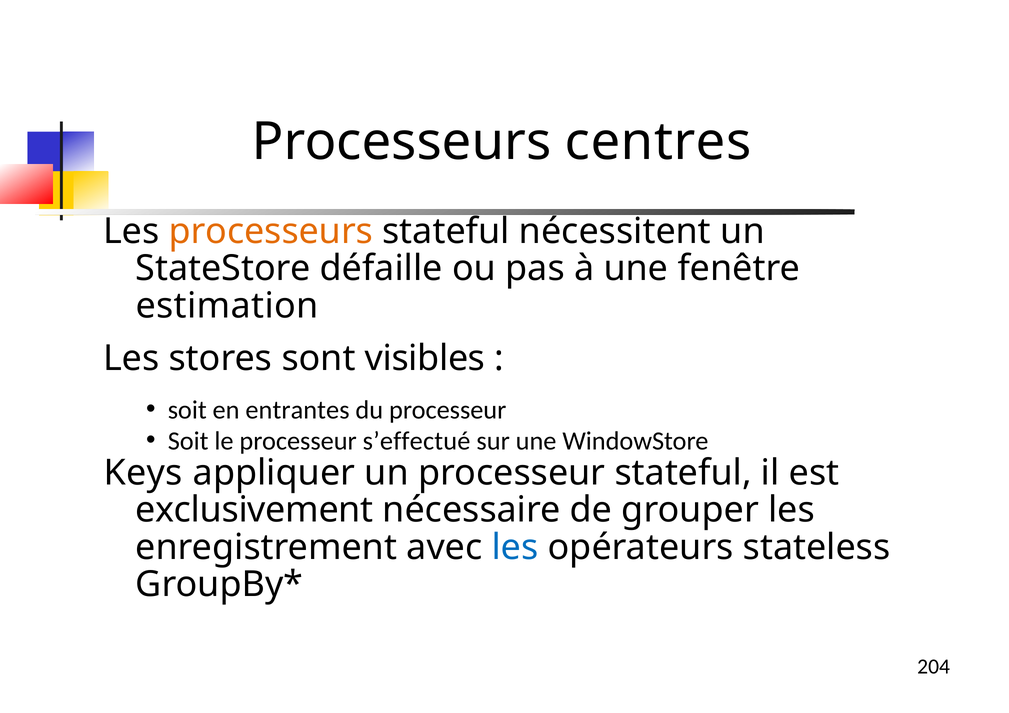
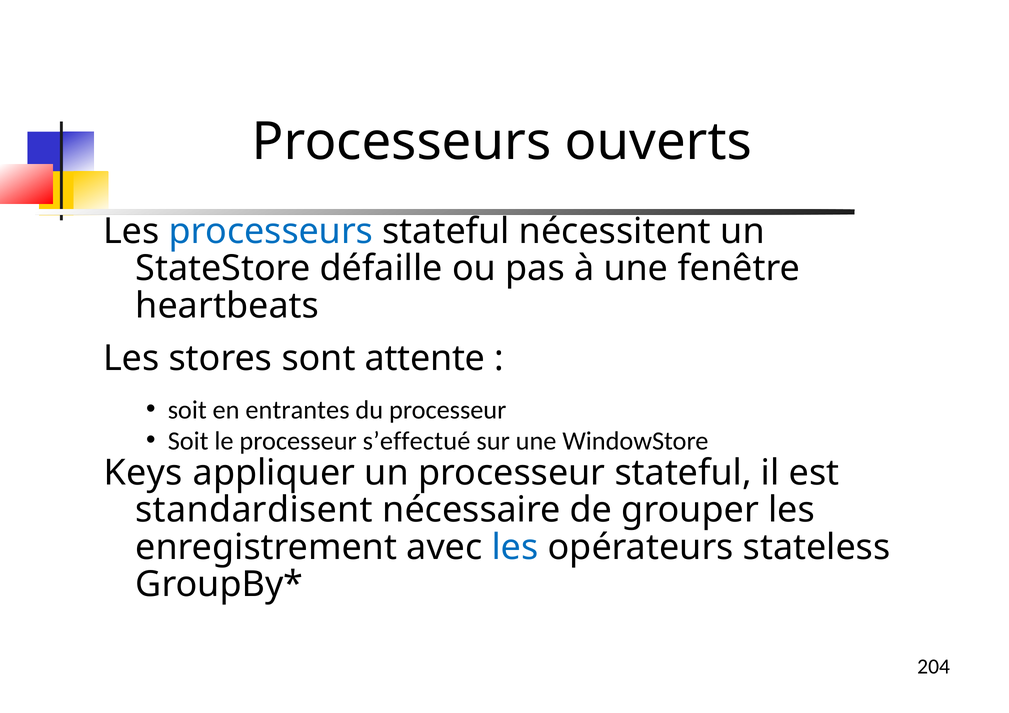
centres: centres -> ouverts (658, 142)
processeurs colour: orange -> blue (271, 231)
estimation: estimation -> heartbeats (227, 306)
visibles: visibles -> attente (425, 359)
exclusivement: exclusivement -> standardisent (254, 510)
